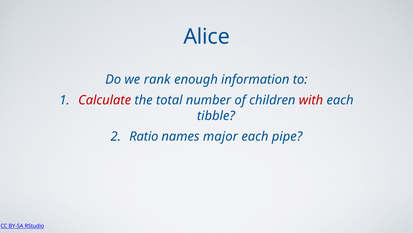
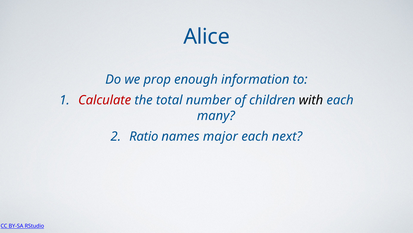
rank: rank -> prop (157, 79)
with colour: red -> black (311, 100)
tibble: tibble -> many (216, 116)
pipe: pipe -> next (287, 136)
